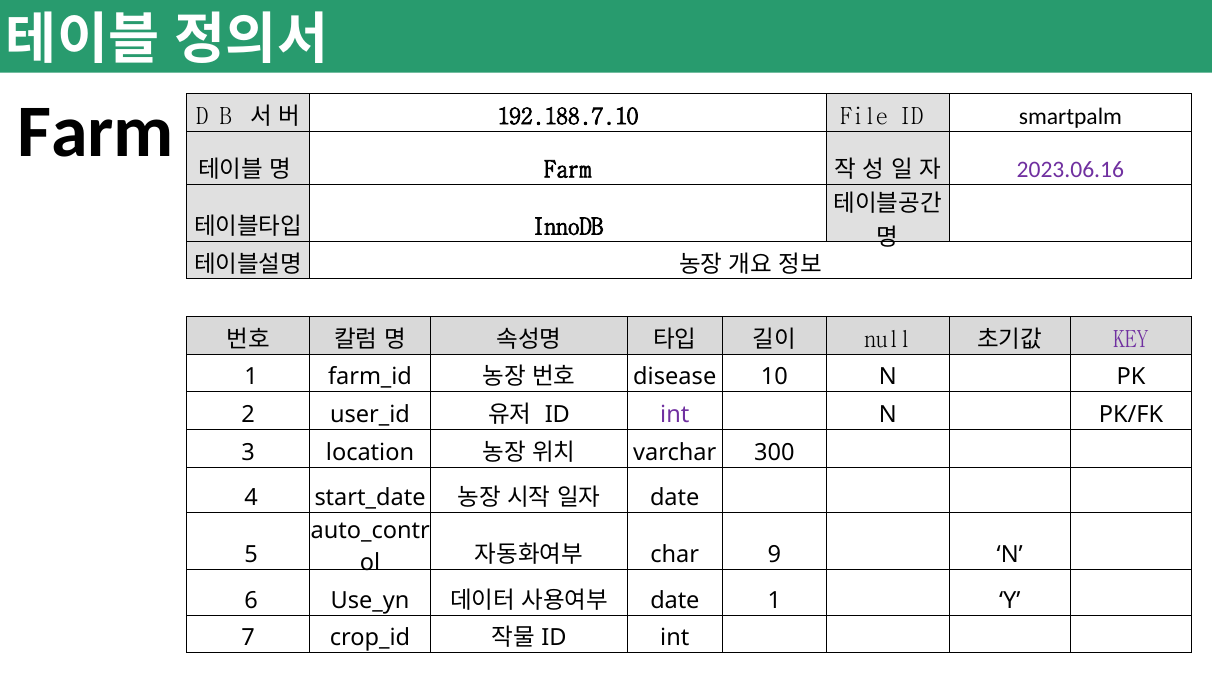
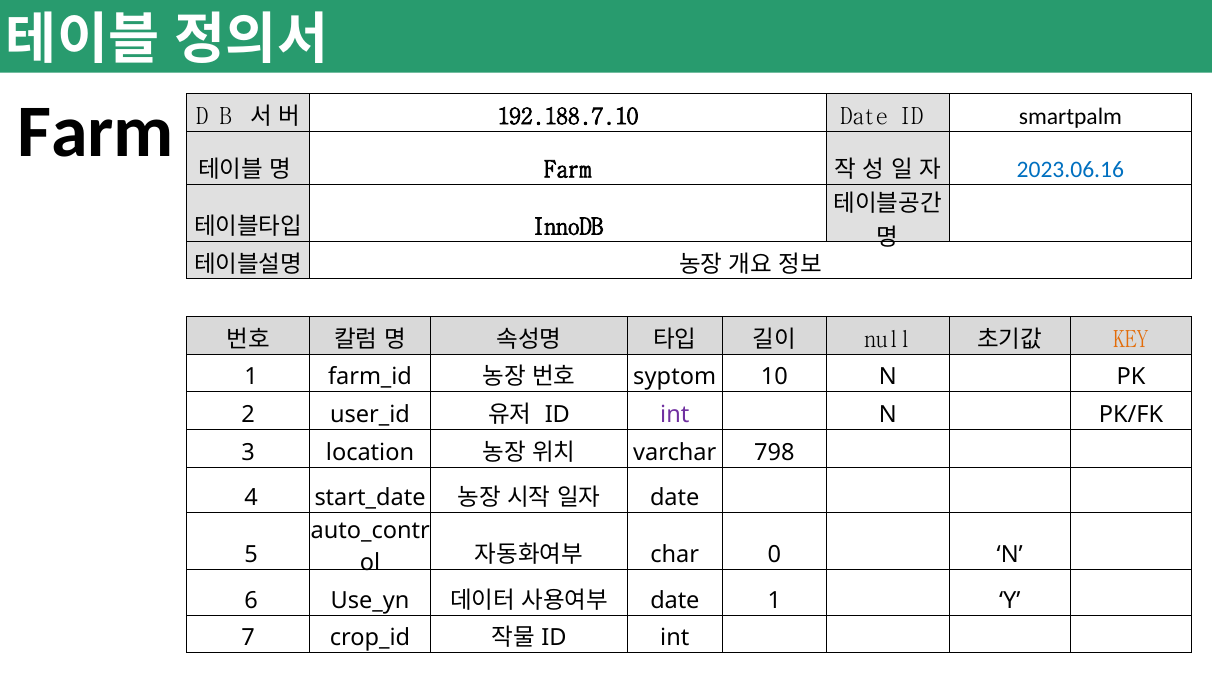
192.188.7.10 File: File -> Date (864, 117)
2023.06.16 colour: purple -> blue (1070, 170)
KEY colour: purple -> orange (1131, 339)
disease: disease -> syptom (675, 377)
300: 300 -> 798 (774, 452)
9: 9 -> 0 (774, 555)
